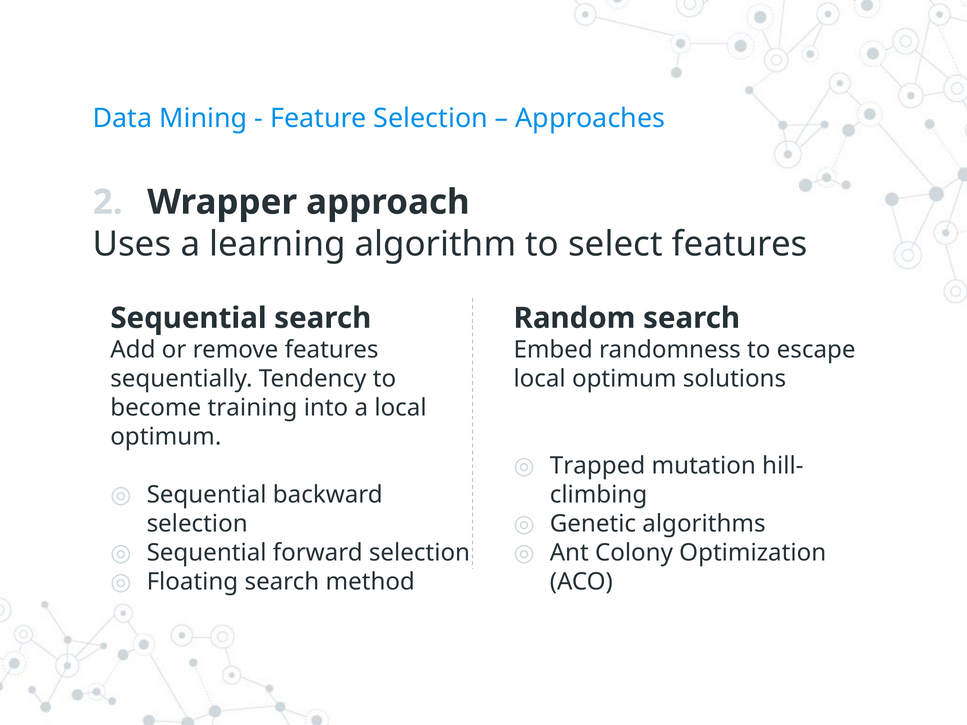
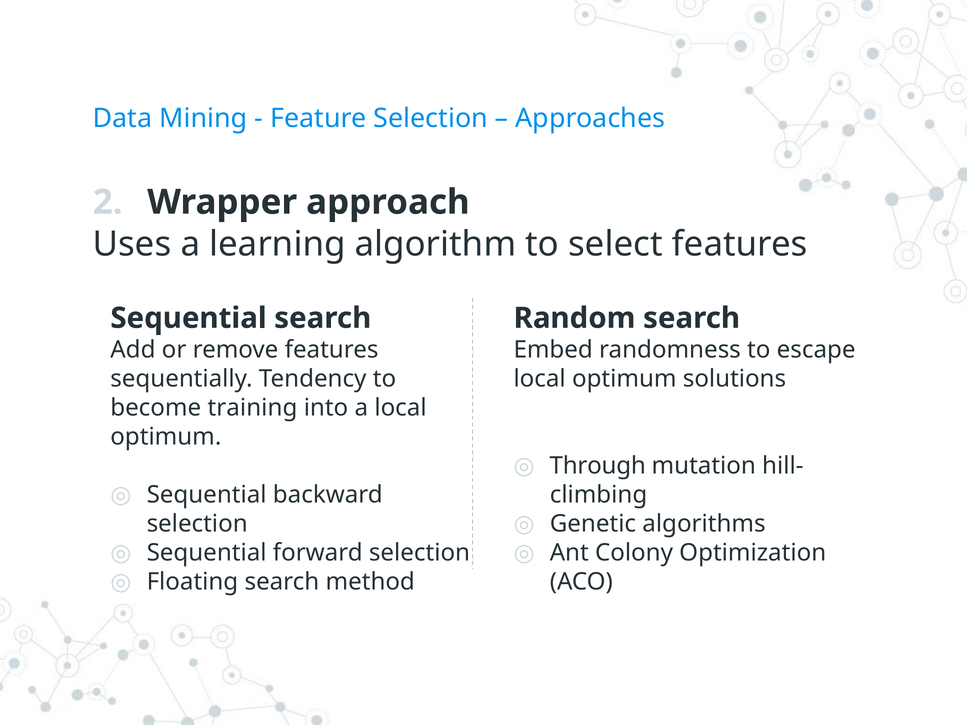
Trapped: Trapped -> Through (598, 466)
